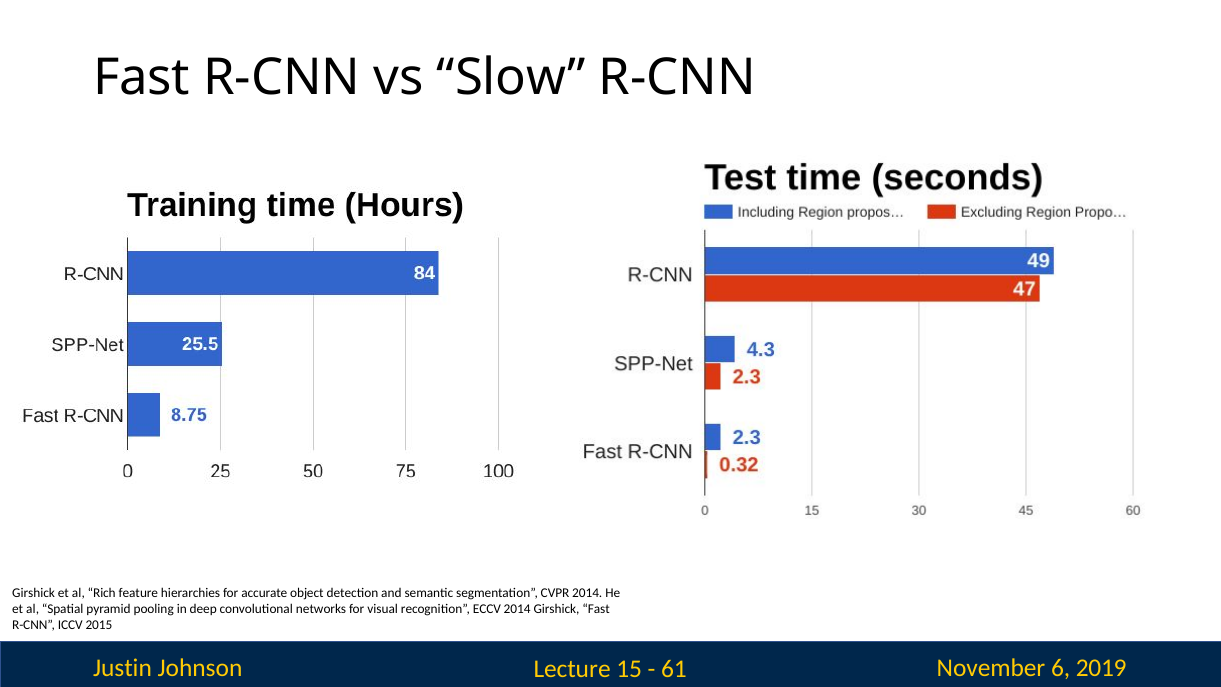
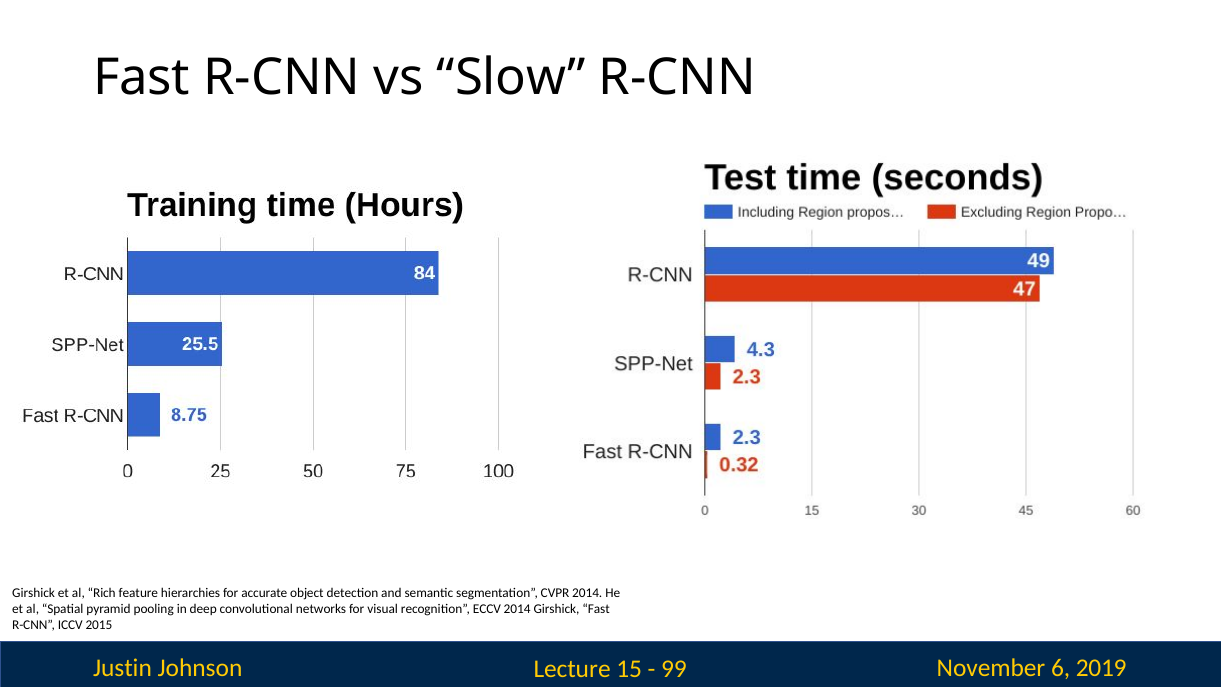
61: 61 -> 99 (674, 669)
